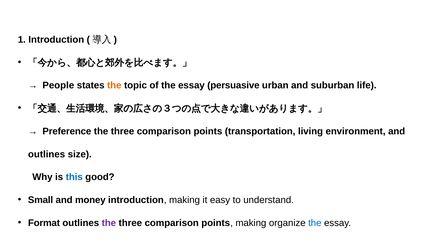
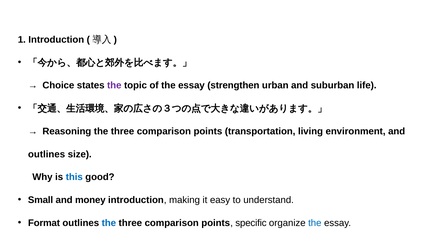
People: People -> Choice (58, 86)
the colour: orange -> purple (114, 86)
persuasive: persuasive -> strengthen (233, 86)
Preference: Preference -> Reasoning (67, 132)
the colour: purple -> blue (109, 223)
points making: making -> specific (251, 223)
